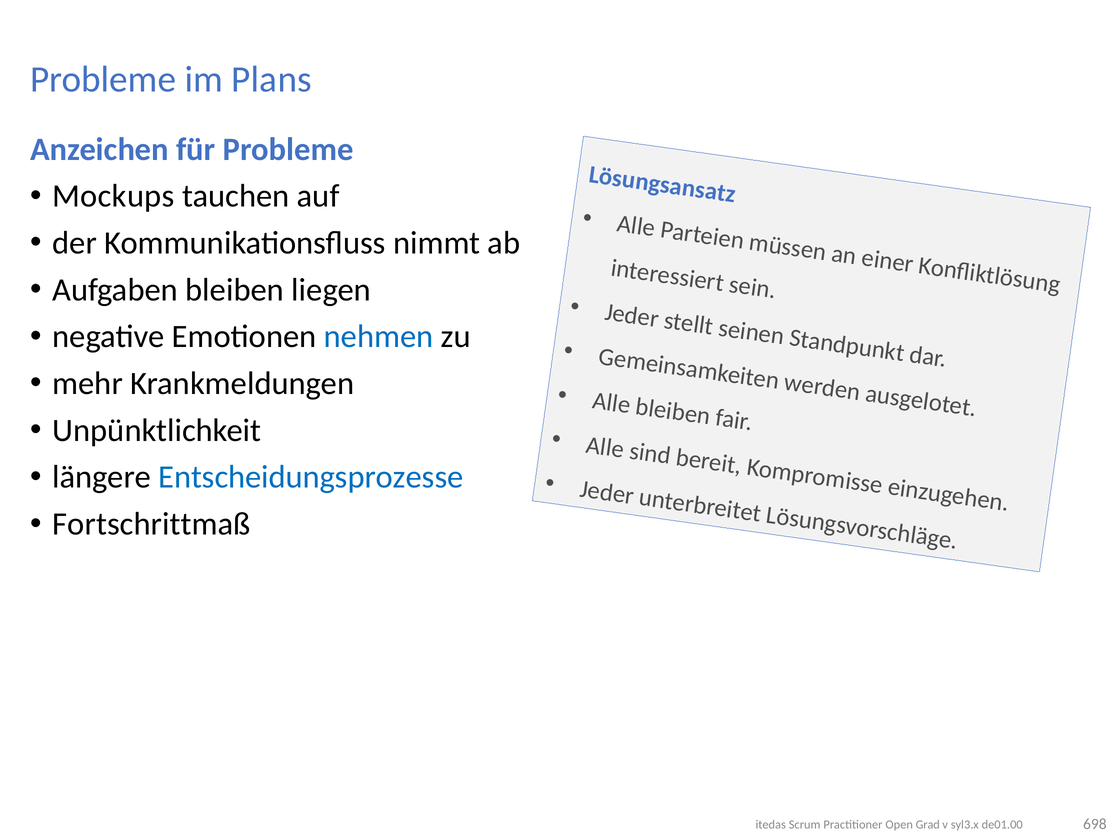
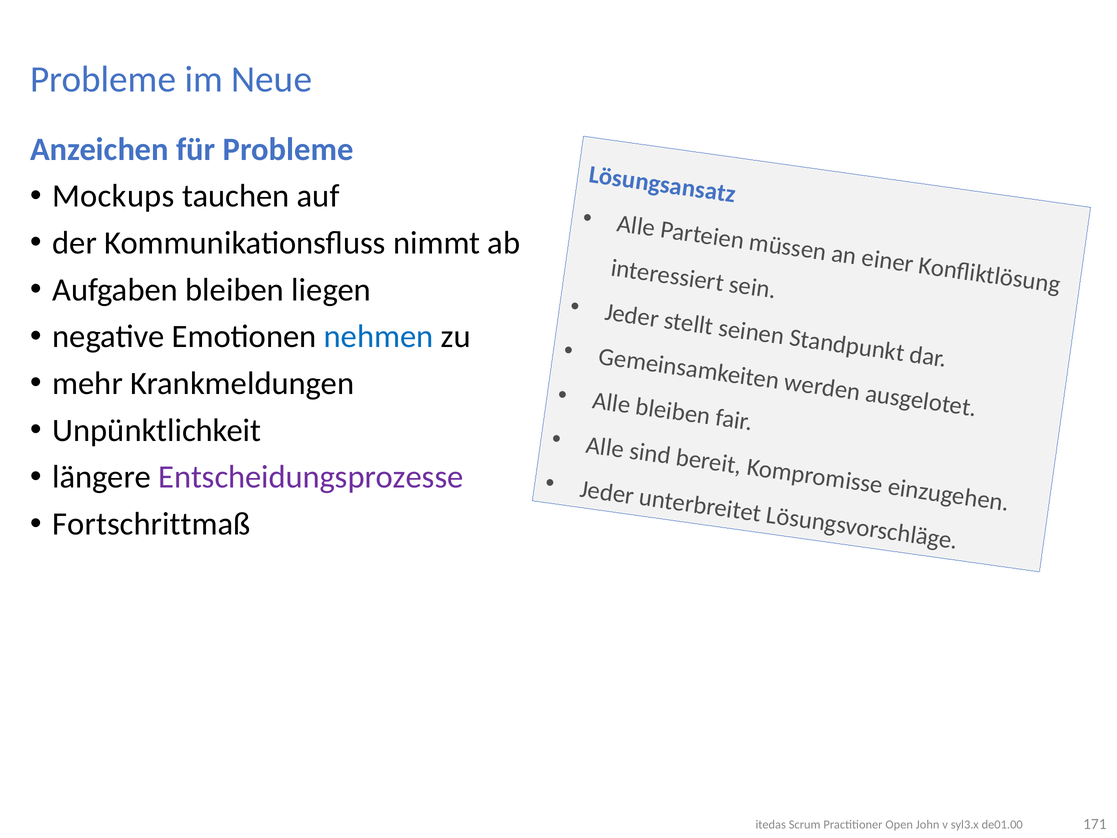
Plans: Plans -> Neue (272, 79)
Entscheidungsprozesse colour: blue -> purple (311, 477)
Grad: Grad -> John (928, 824)
698: 698 -> 171 (1095, 824)
